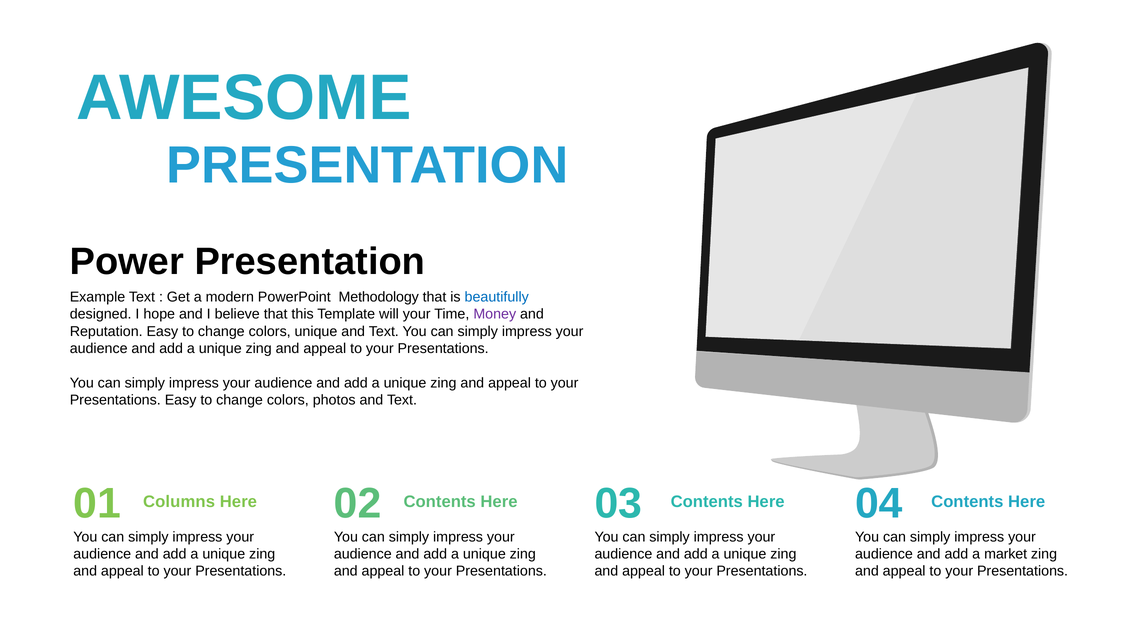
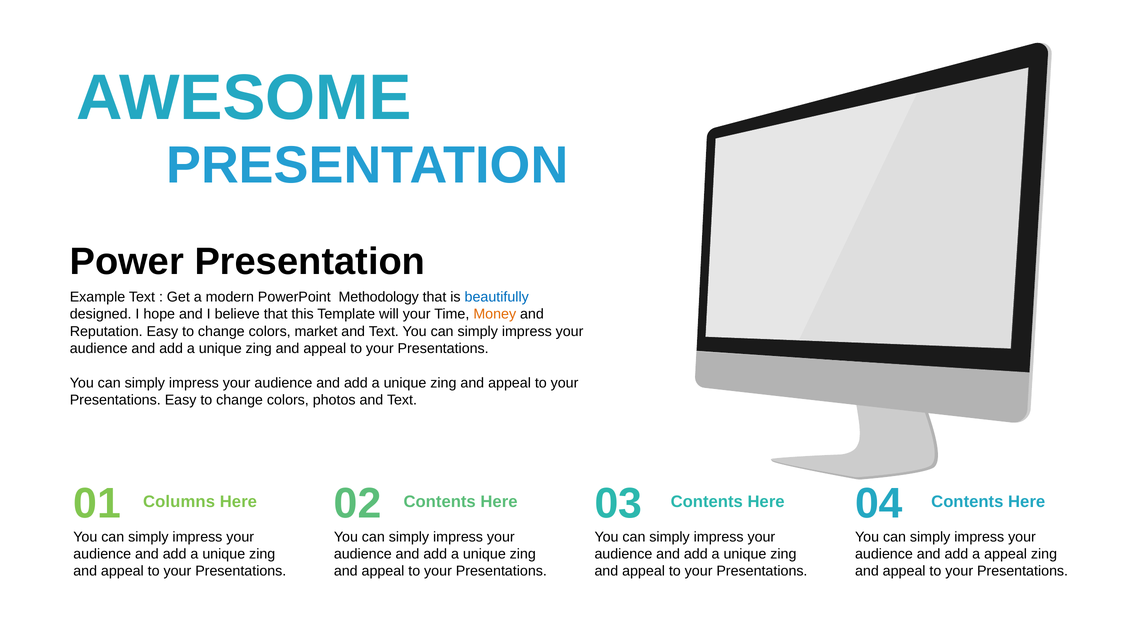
Money colour: purple -> orange (495, 314)
colors unique: unique -> market (316, 331)
a market: market -> appeal (1006, 553)
